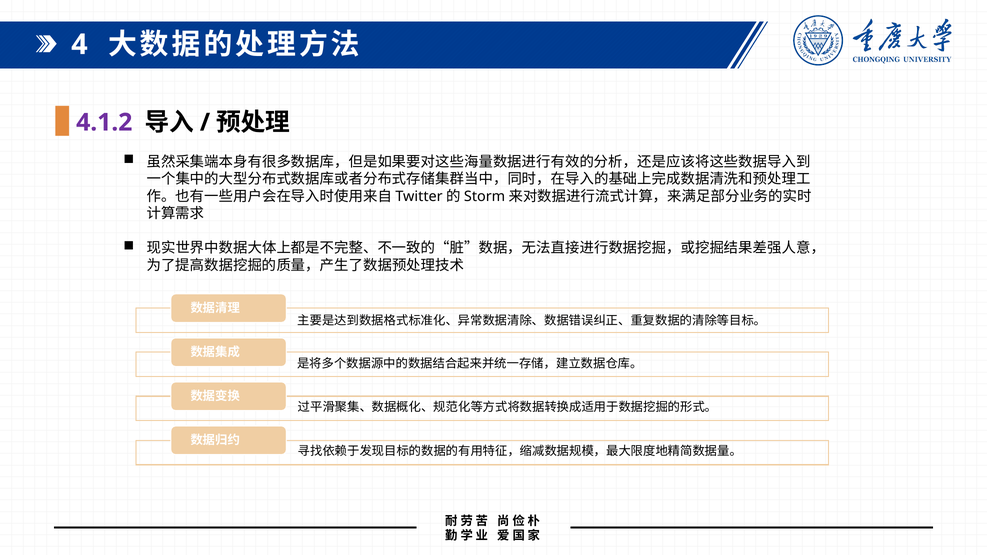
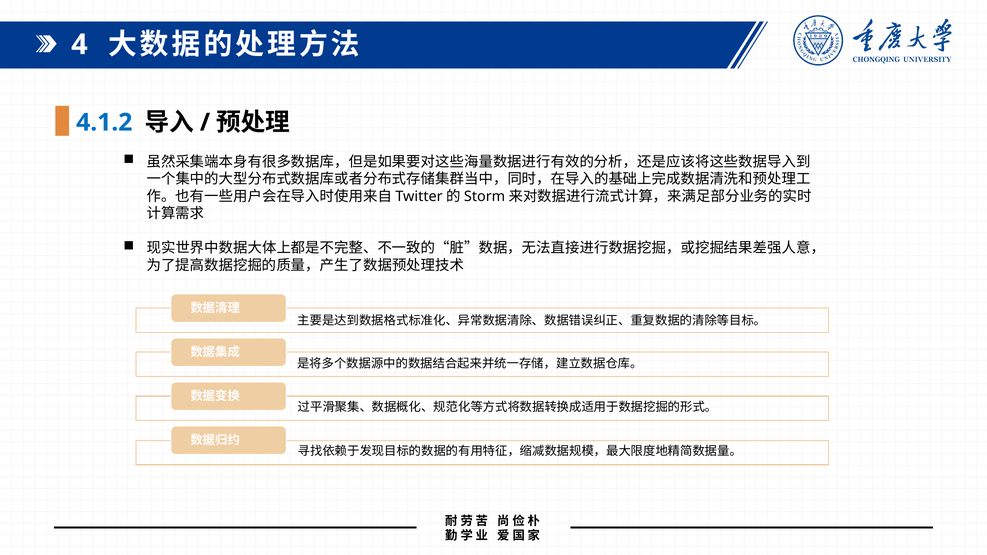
4.1.2 colour: purple -> blue (104, 122)
